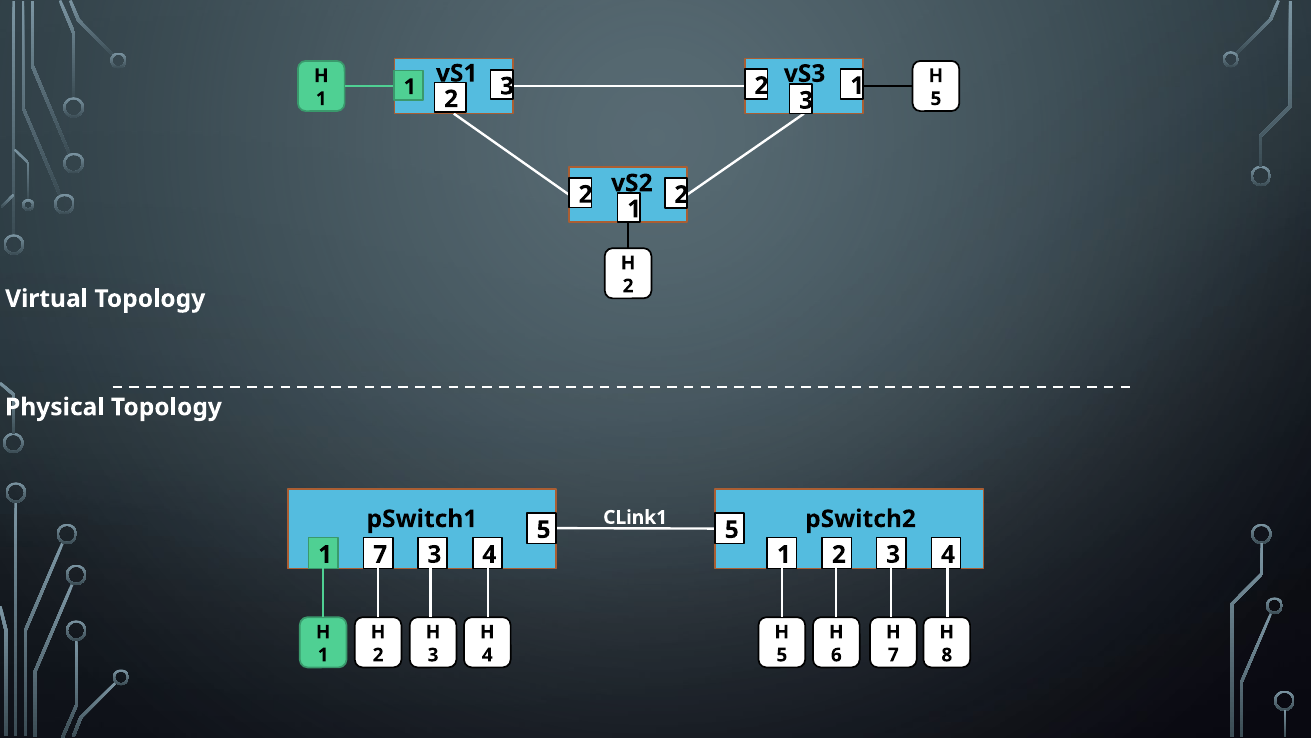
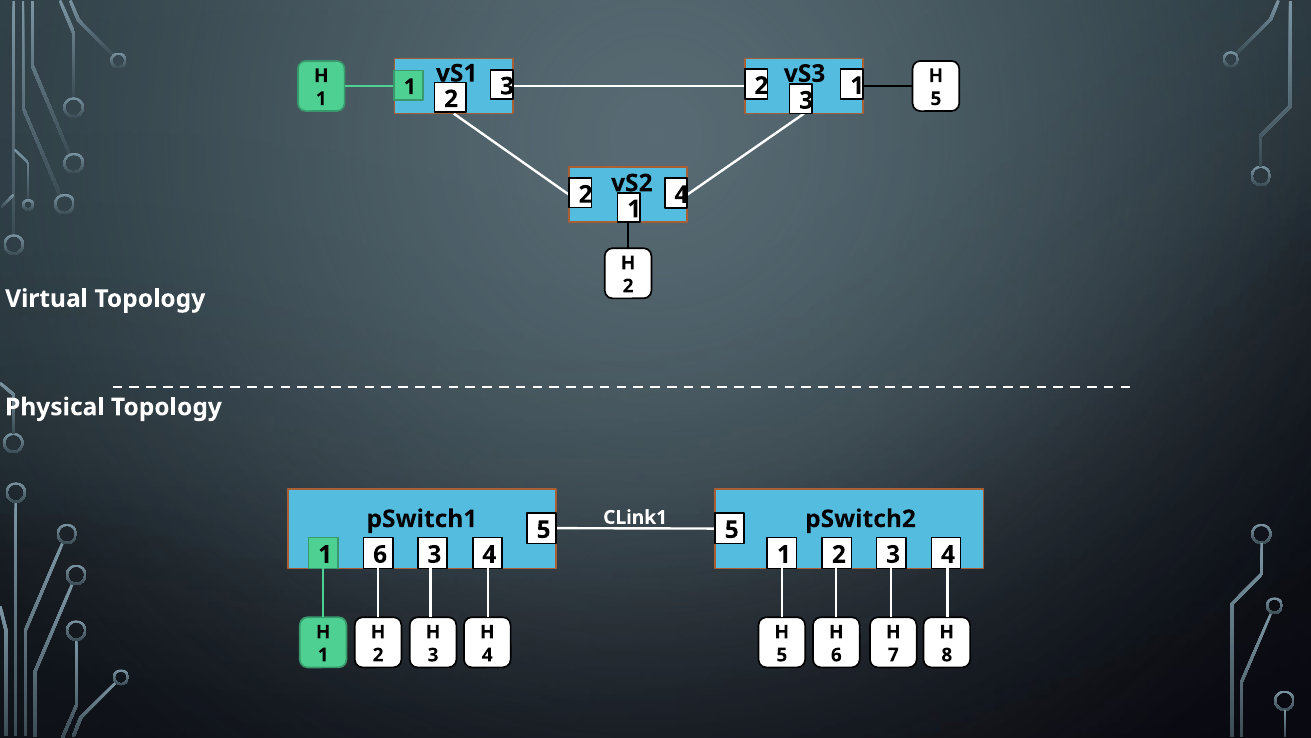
2: 2 -> 4 (681, 195)
1 7: 7 -> 6 (380, 554)
